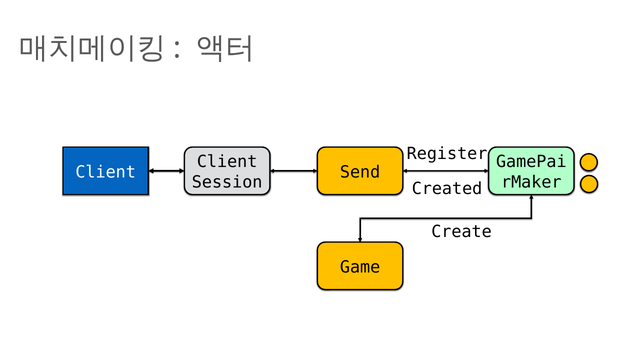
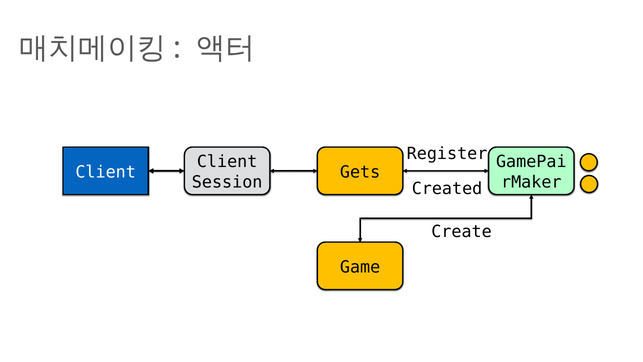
Send: Send -> Gets (360, 172)
